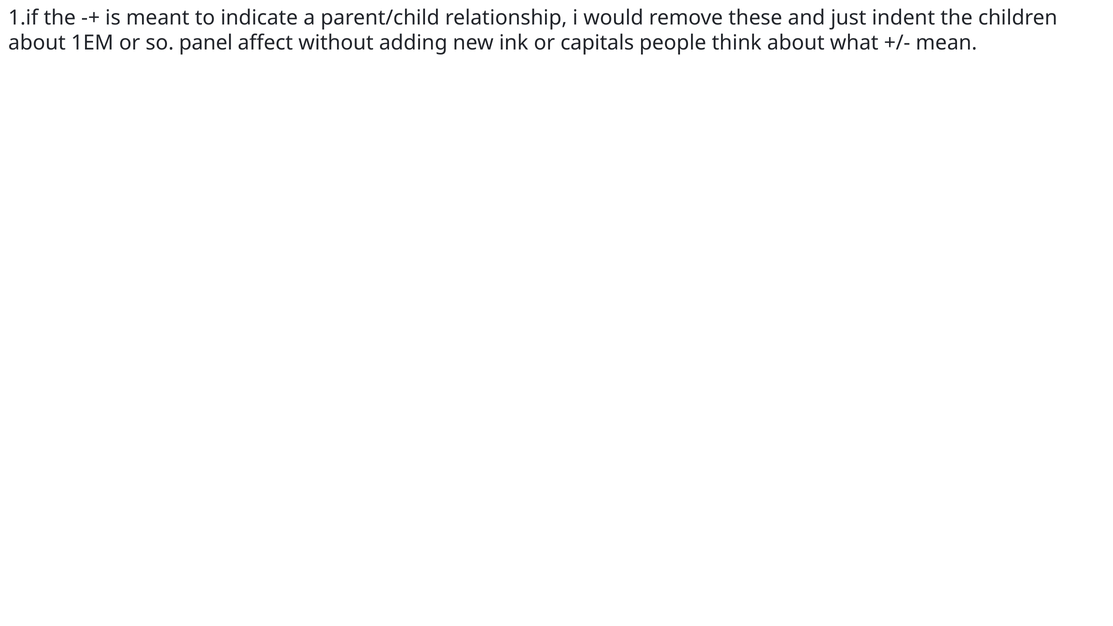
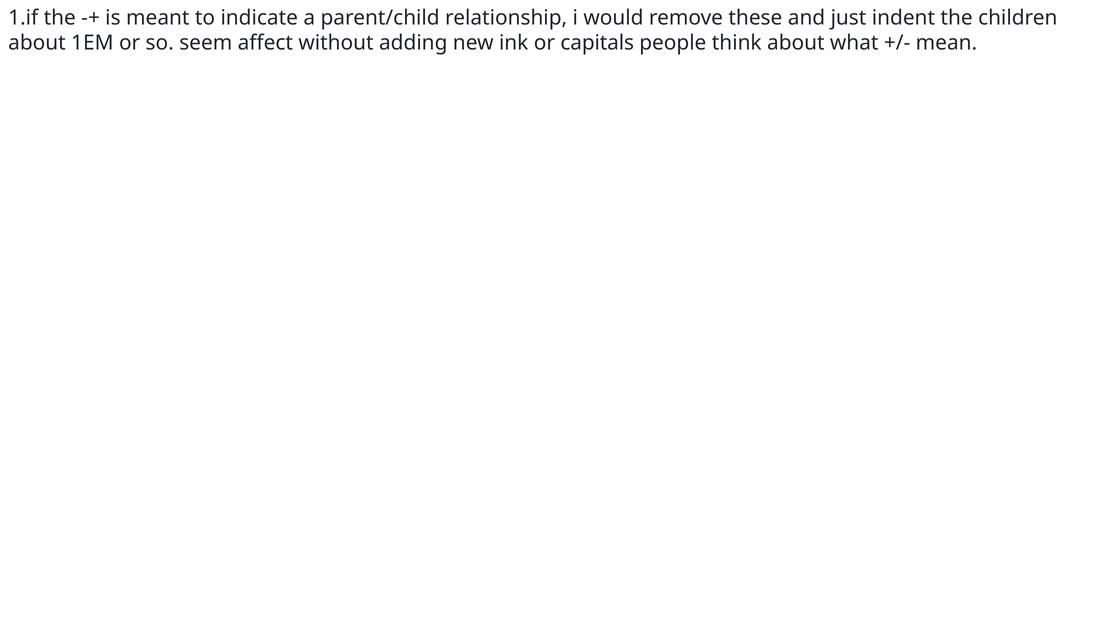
panel: panel -> seem (206, 43)
